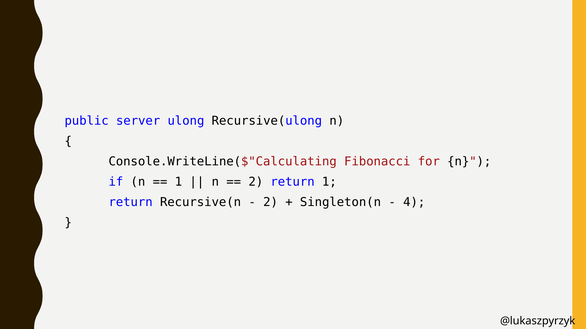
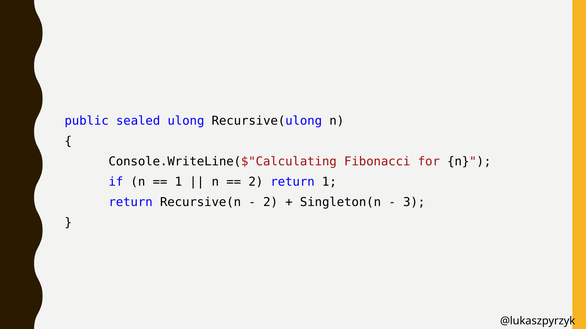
server: server -> sealed (138, 121)
4: 4 -> 3 (414, 202)
